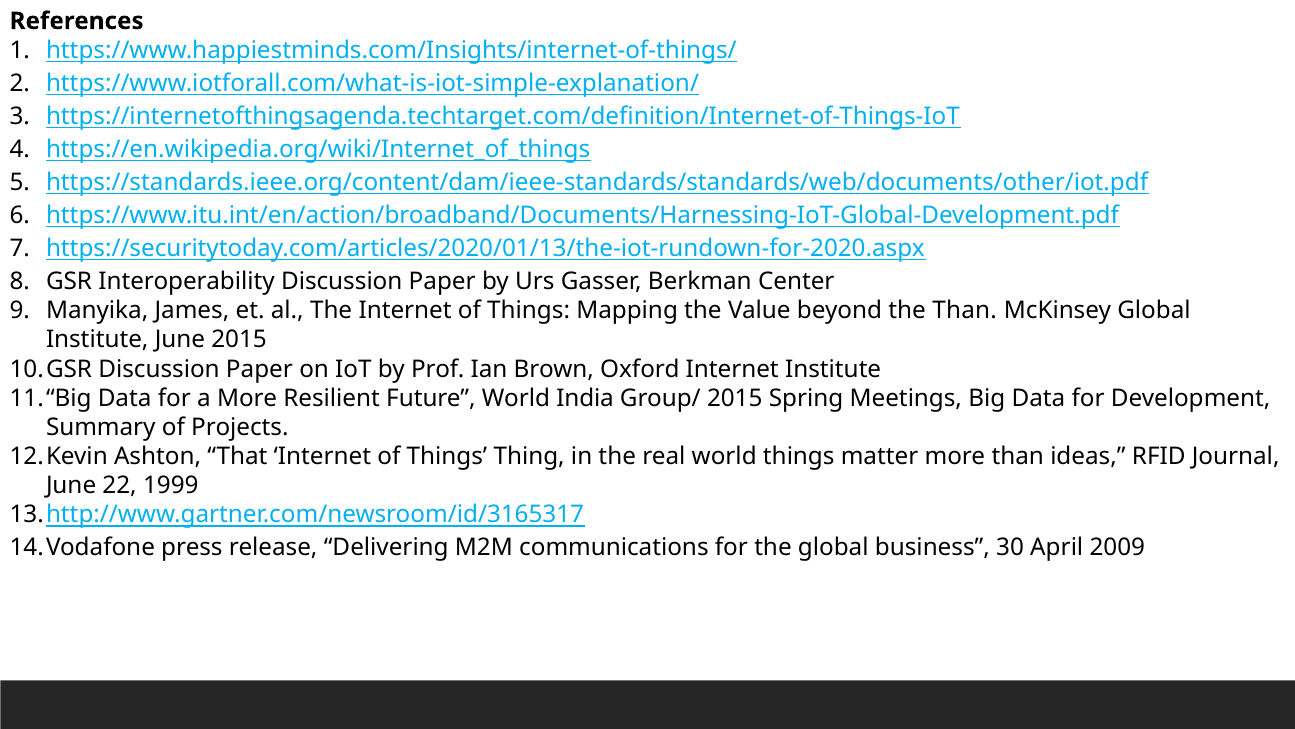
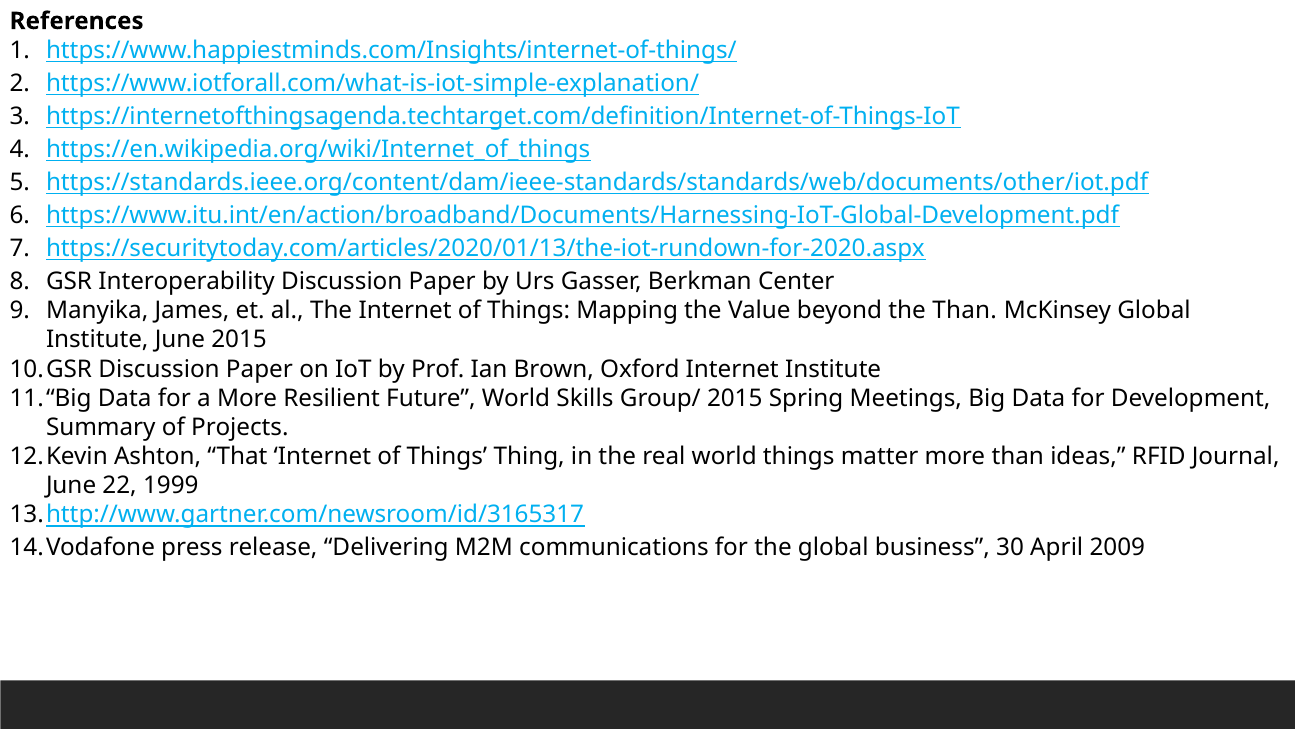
India: India -> Skills (585, 398)
